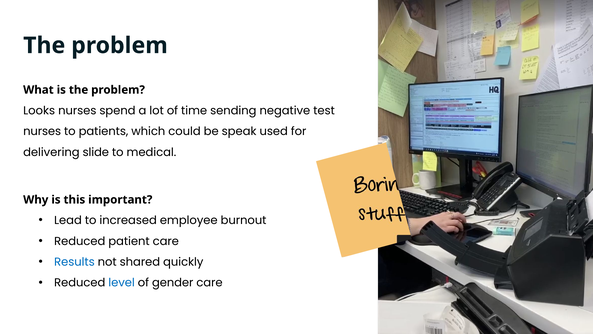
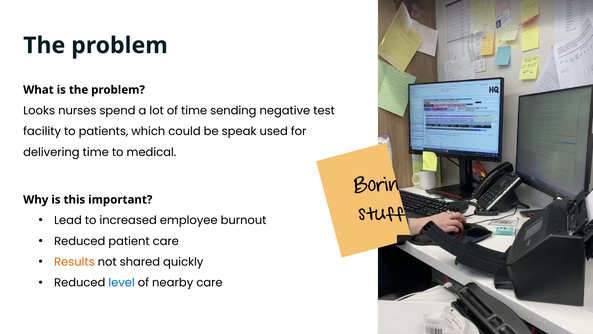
nurses: nurses -> facility (42, 131)
delivering slide: slide -> time (96, 152)
Results colour: blue -> orange (74, 262)
gender: gender -> nearby (173, 282)
